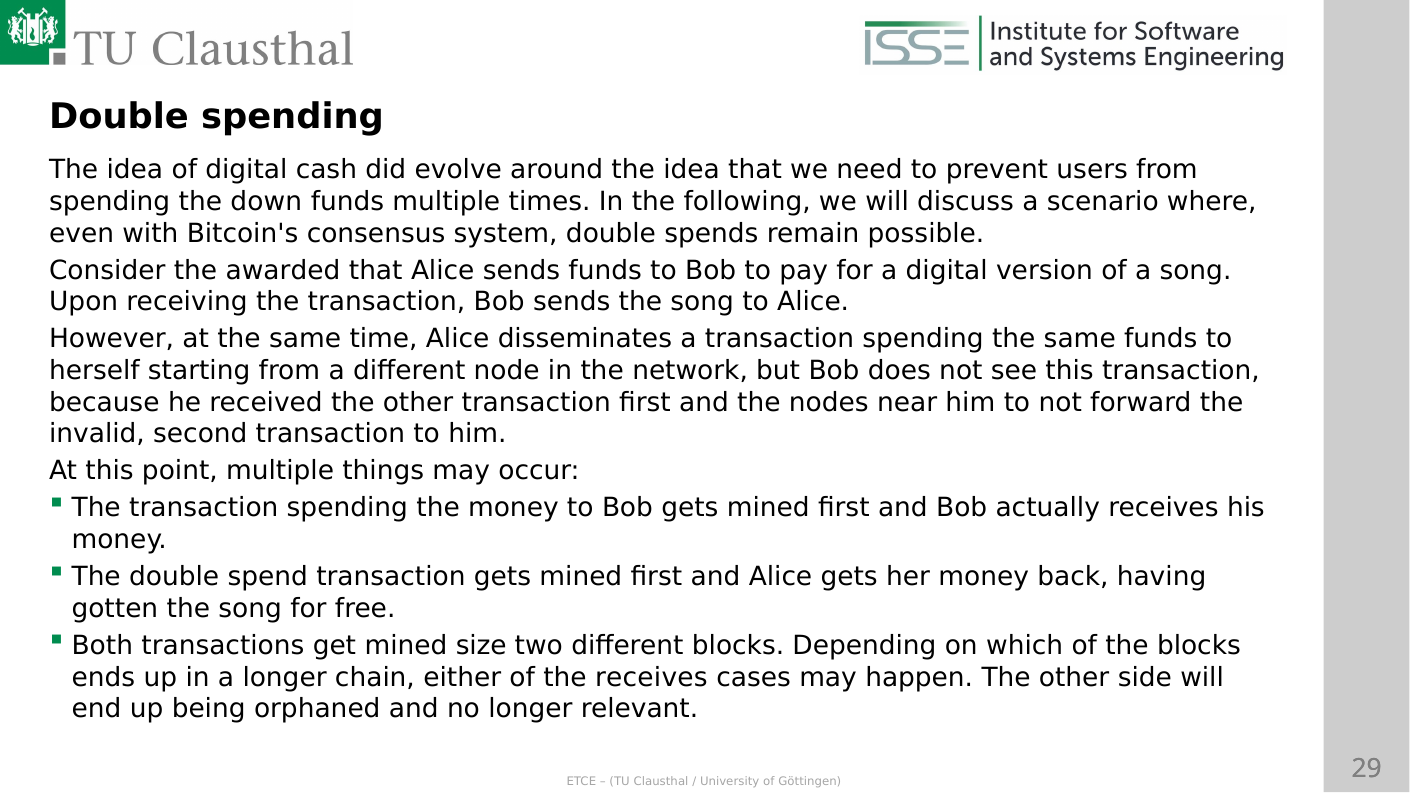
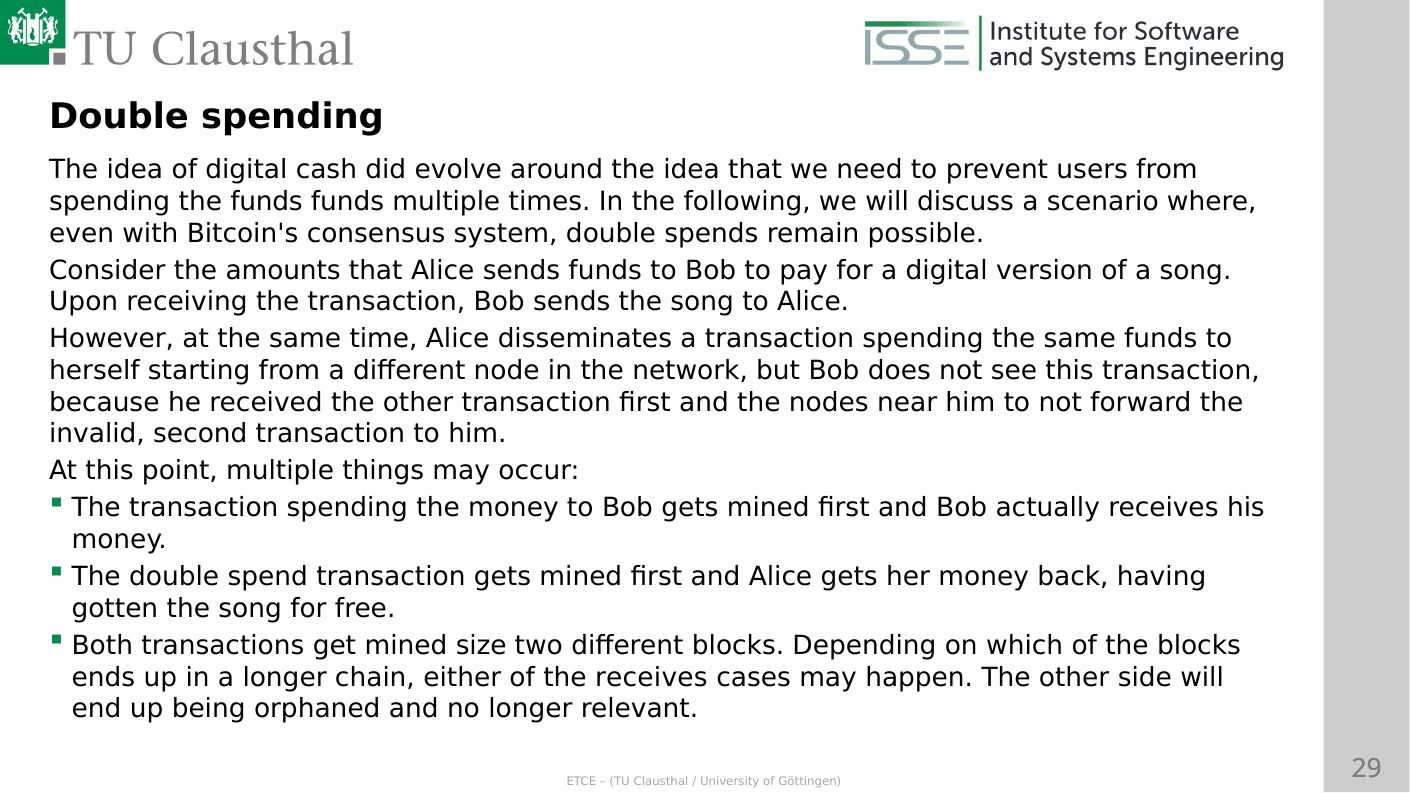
the down: down -> funds (267, 202)
awarded: awarded -> amounts (283, 270)
